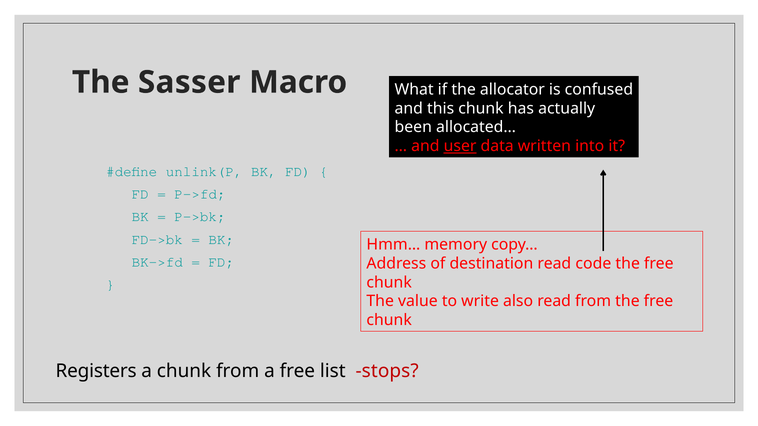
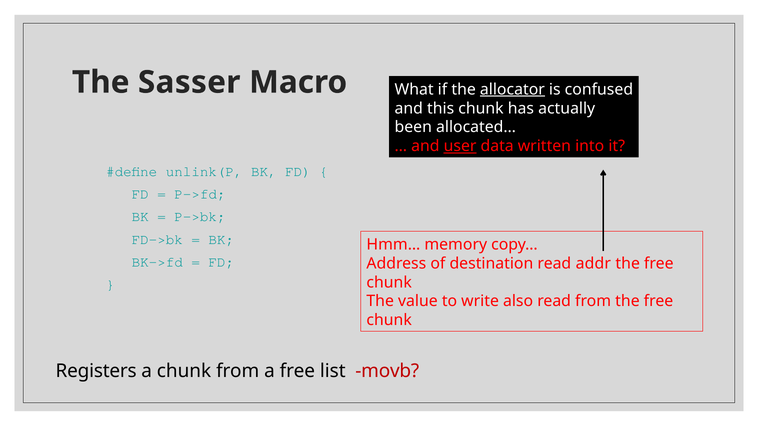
allocator underline: none -> present (512, 89)
code: code -> addr (593, 264)
stops: stops -> movb (387, 371)
